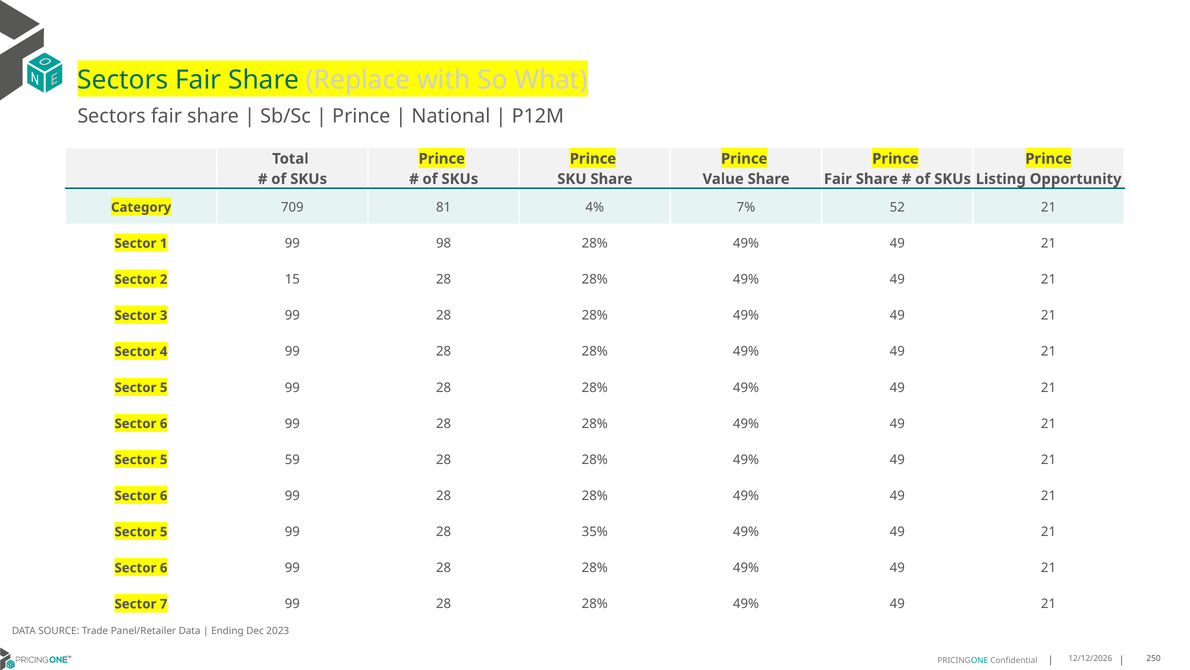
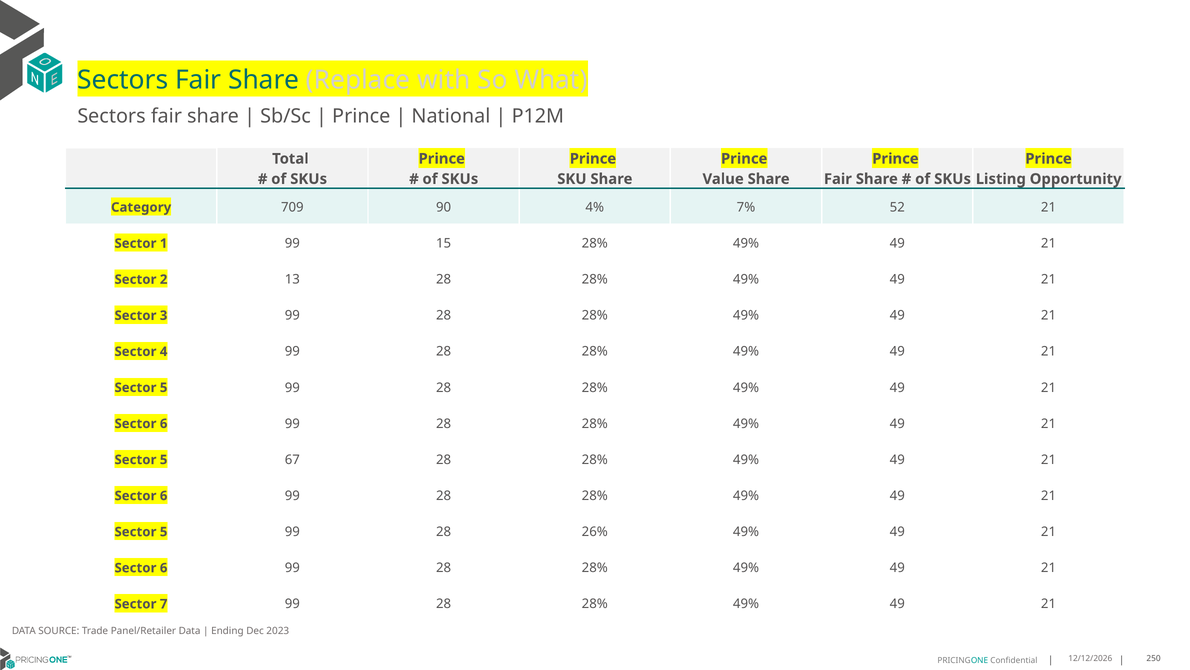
81: 81 -> 90 (444, 207)
98: 98 -> 15 (444, 243)
15: 15 -> 13 (292, 279)
59: 59 -> 67 (292, 459)
35%: 35% -> 26% (595, 531)
